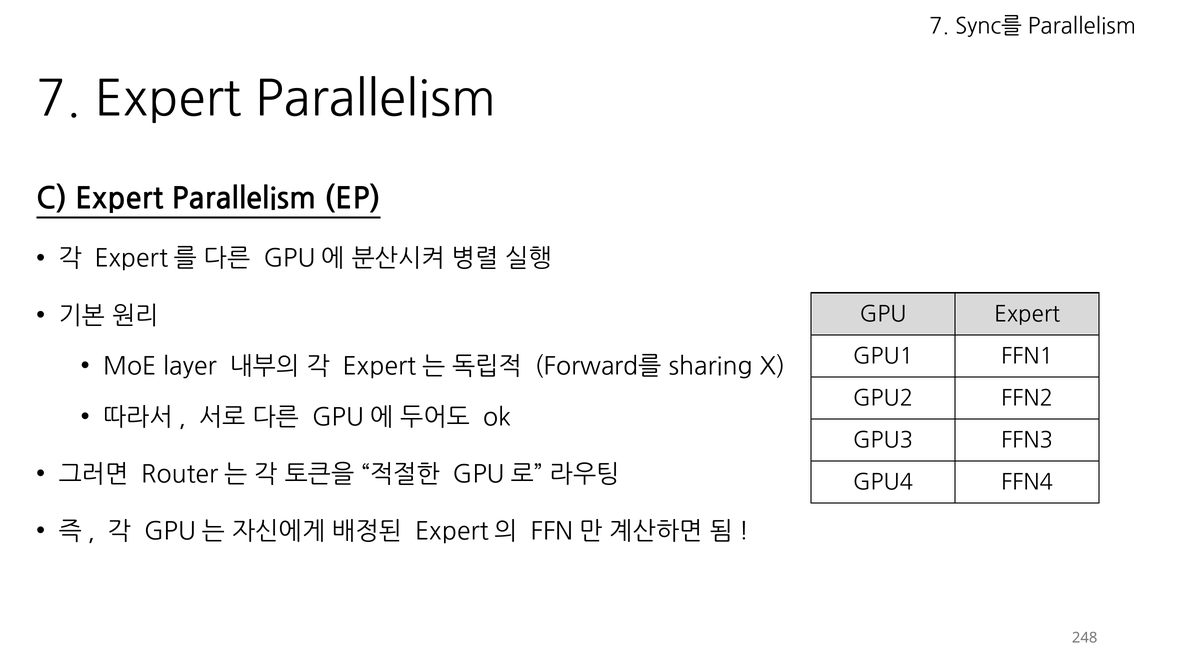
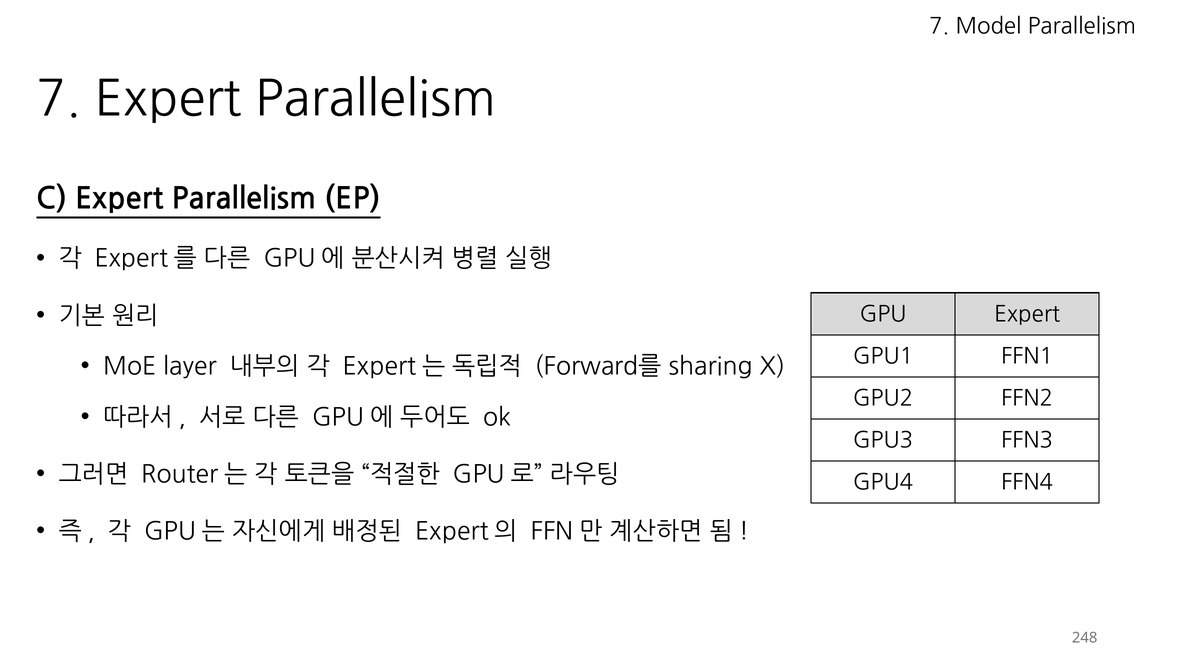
Sync를: Sync를 -> Model (988, 26)
